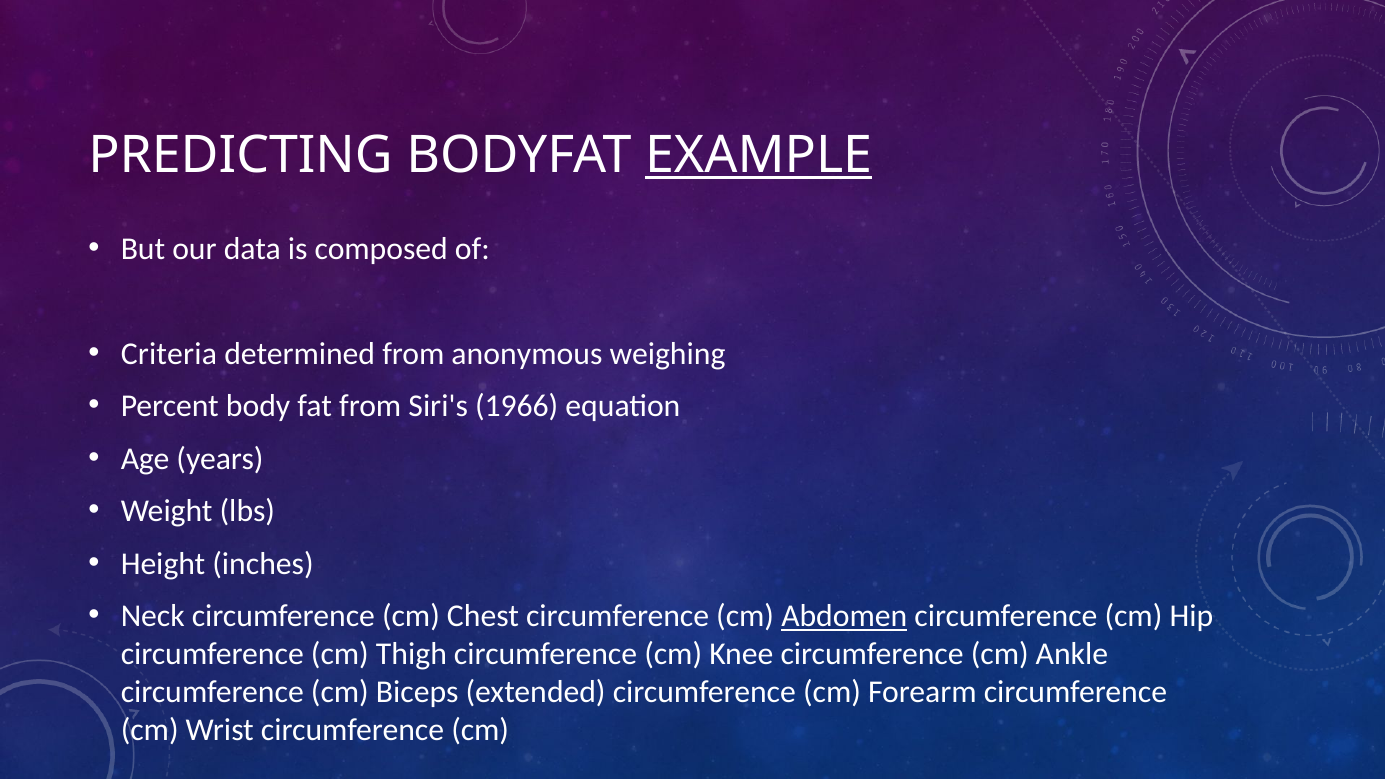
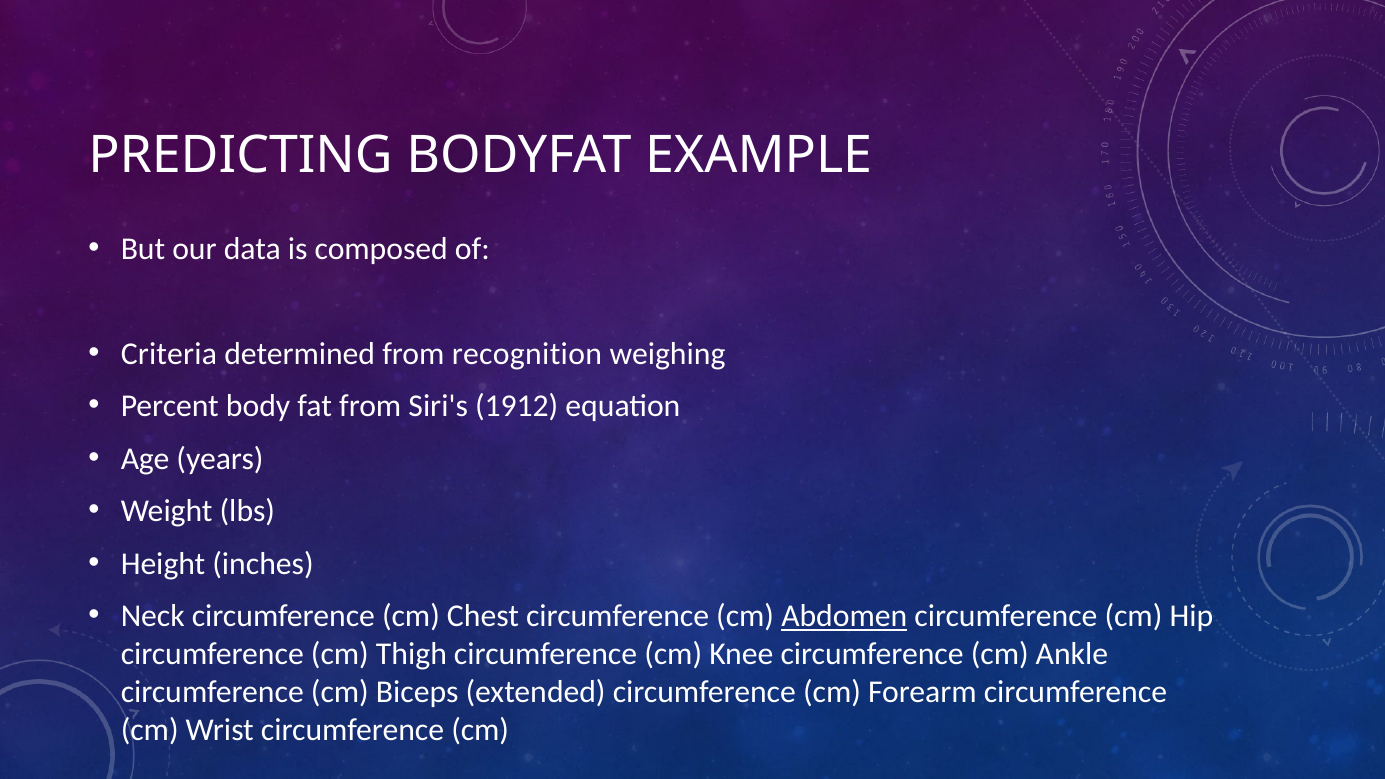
EXAMPLE underline: present -> none (759, 156)
anonymous: anonymous -> recognition (527, 354)
1966: 1966 -> 1912 (517, 406)
